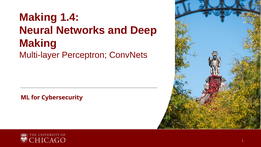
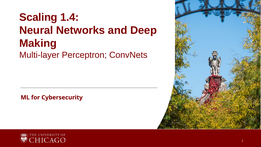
Making: Making -> Scaling (38, 17)
